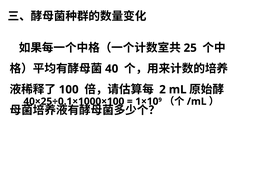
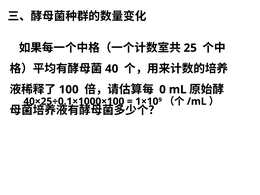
2: 2 -> 0 (163, 90)
